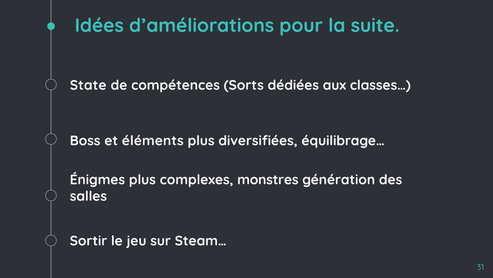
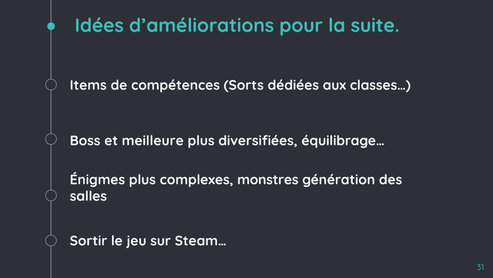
State: State -> Items (88, 85)
éléments: éléments -> meilleure (153, 140)
